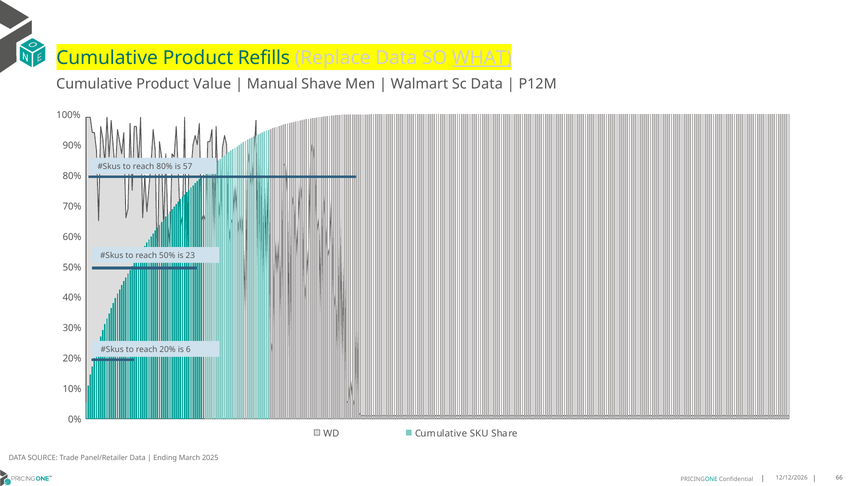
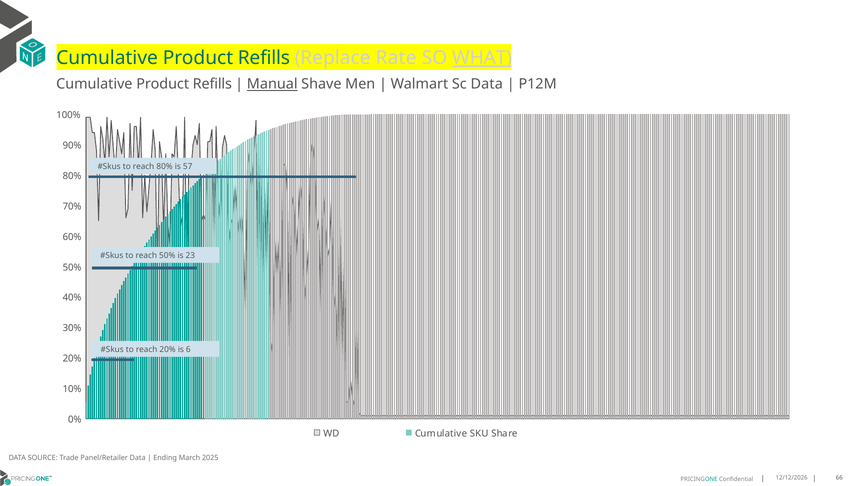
Replace Data: Data -> Rate (396, 58)
Value: Value -> Refills (212, 84)
Manual underline: none -> present (272, 84)
